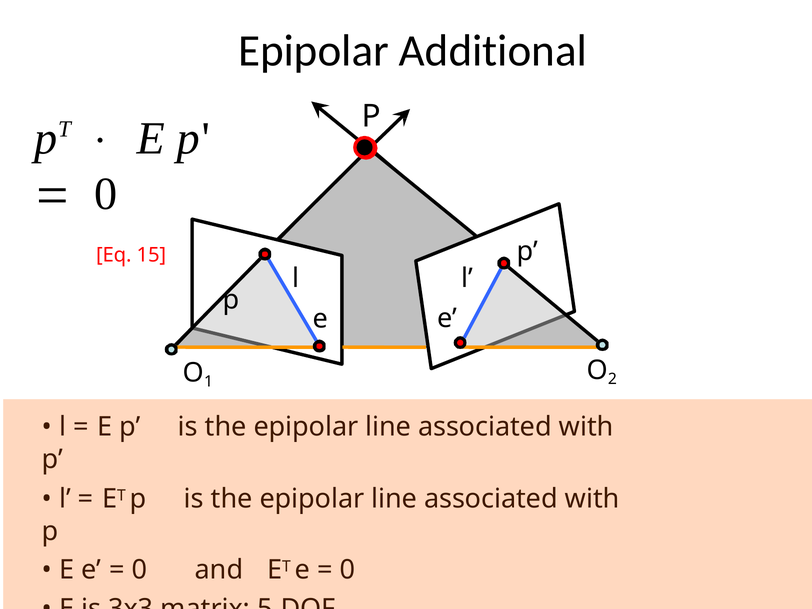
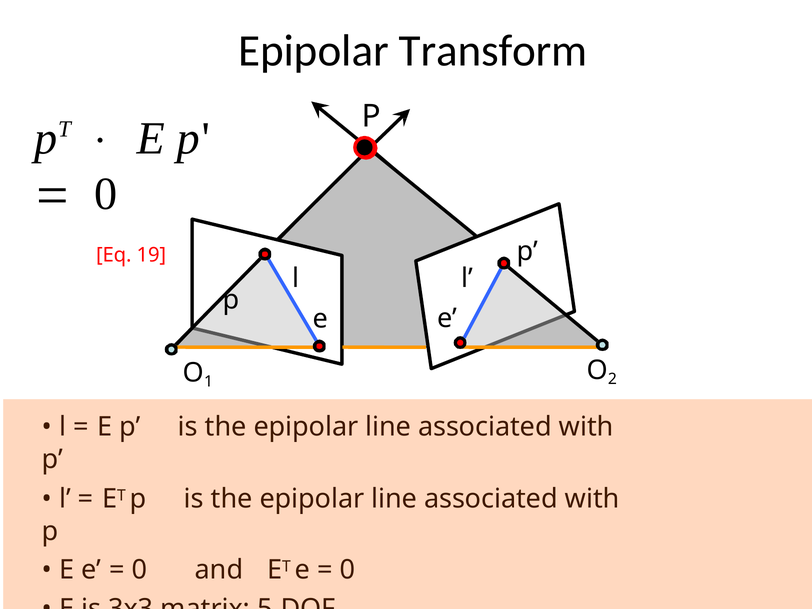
Additional: Additional -> Transform (493, 51)
15: 15 -> 19 (151, 255)
